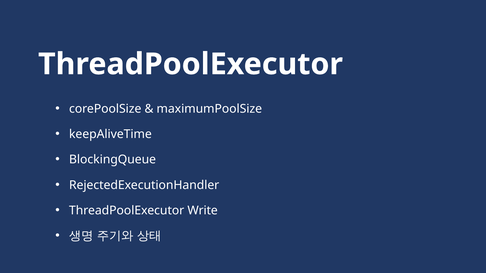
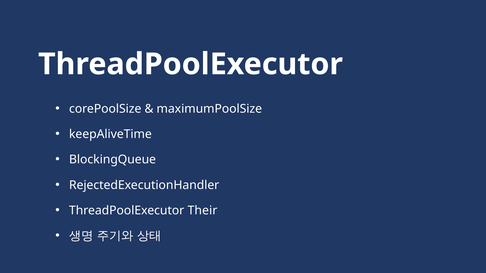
Write: Write -> Their (202, 211)
